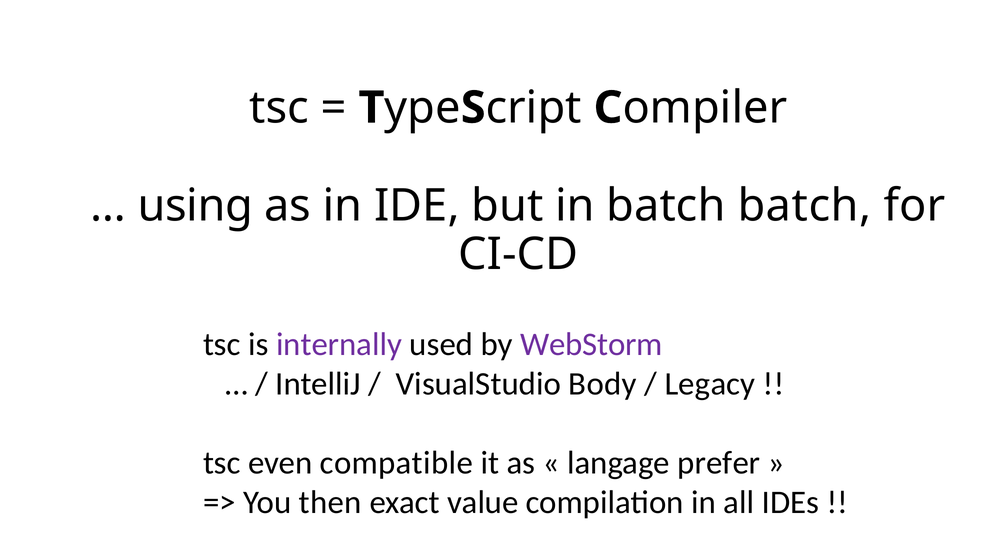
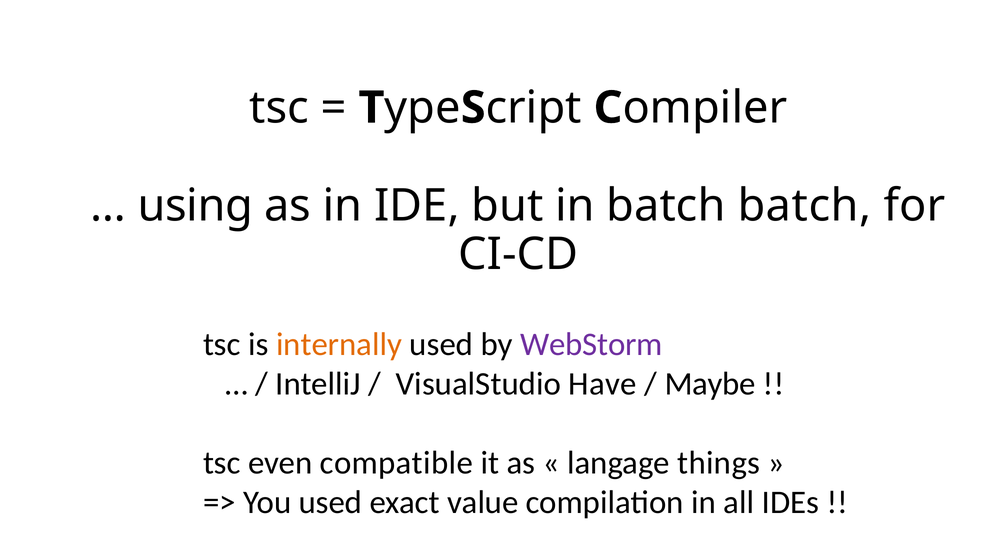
internally colour: purple -> orange (339, 344)
Body: Body -> Have (603, 384)
Legacy: Legacy -> Maybe (710, 384)
prefer: prefer -> things (719, 463)
You then: then -> used (330, 502)
